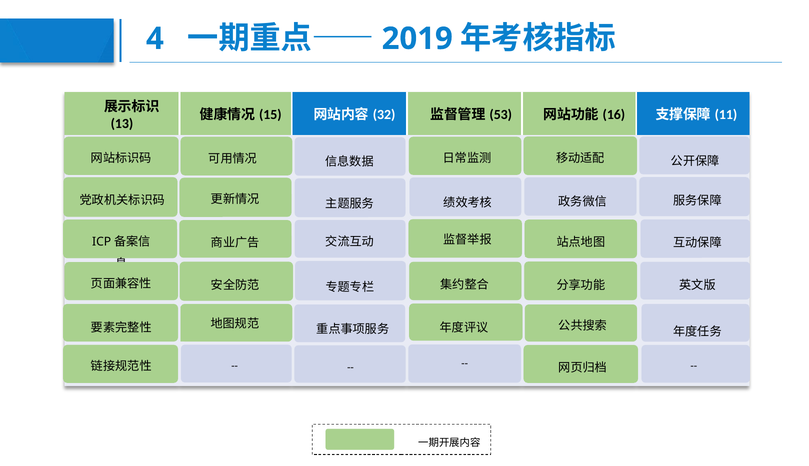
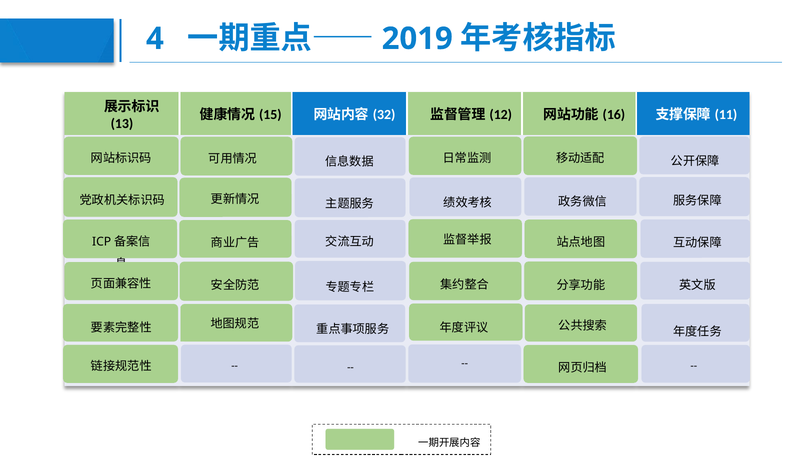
53: 53 -> 12 (501, 115)
